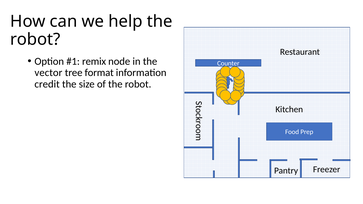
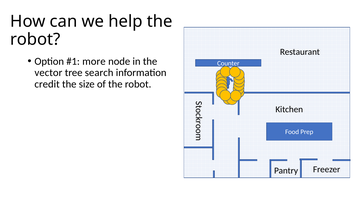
remix: remix -> more (94, 61)
format: format -> search (99, 73)
